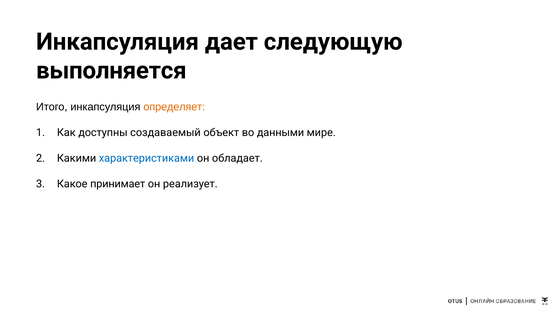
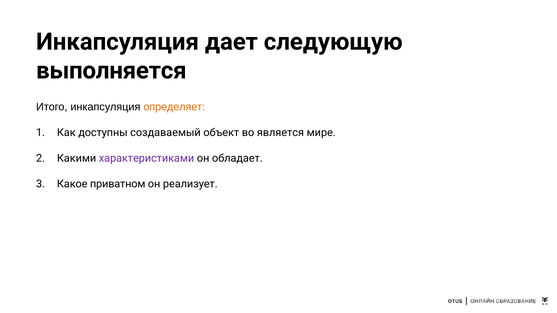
данными: данными -> является (280, 133)
характеристиками colour: blue -> purple (147, 158)
принимает: принимает -> приватном (118, 184)
